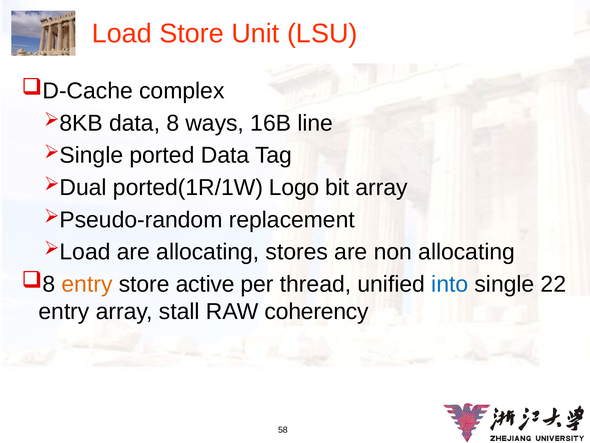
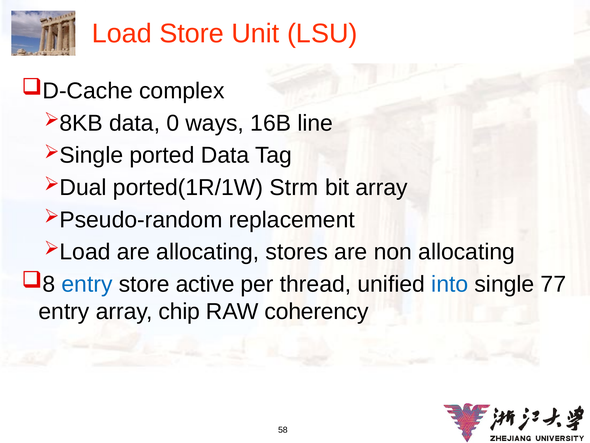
8: 8 -> 0 (173, 123)
Logo: Logo -> Strm (294, 187)
entry colour: orange -> blue (87, 284)
22: 22 -> 77 (553, 284)
stall: stall -> chip (179, 311)
